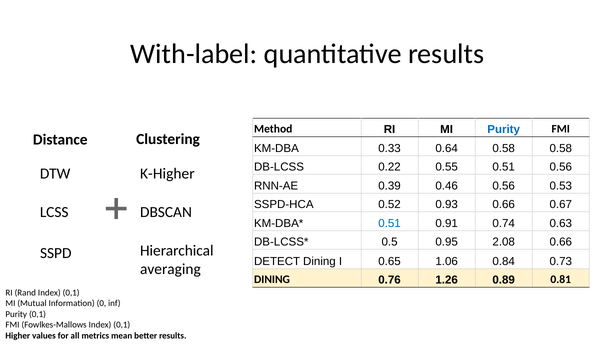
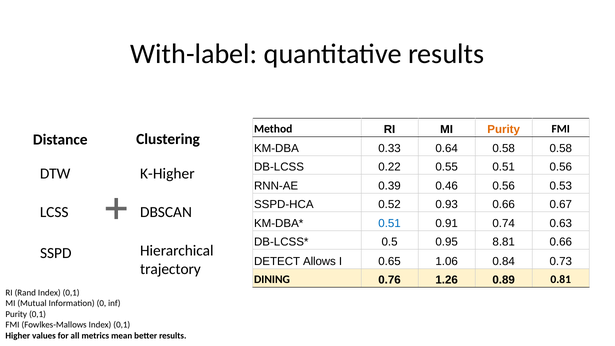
Purity colour: blue -> orange (504, 130)
2.08: 2.08 -> 8.81 (504, 242)
DETECT Dining: Dining -> Allows (319, 261)
averaging: averaging -> trajectory (170, 269)
